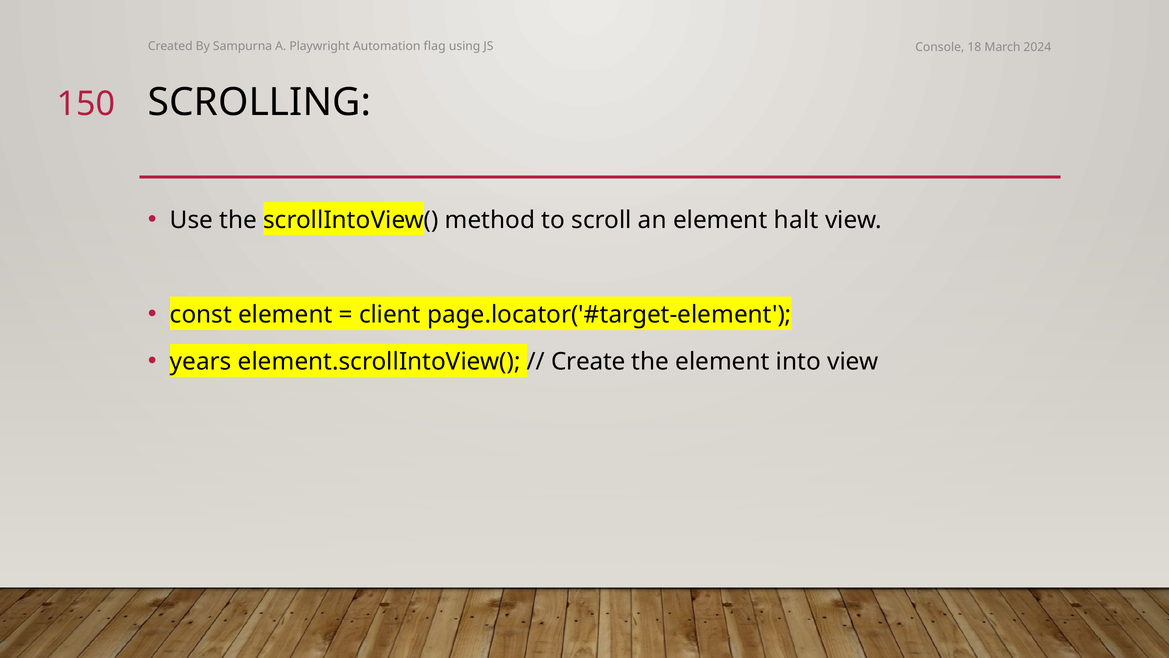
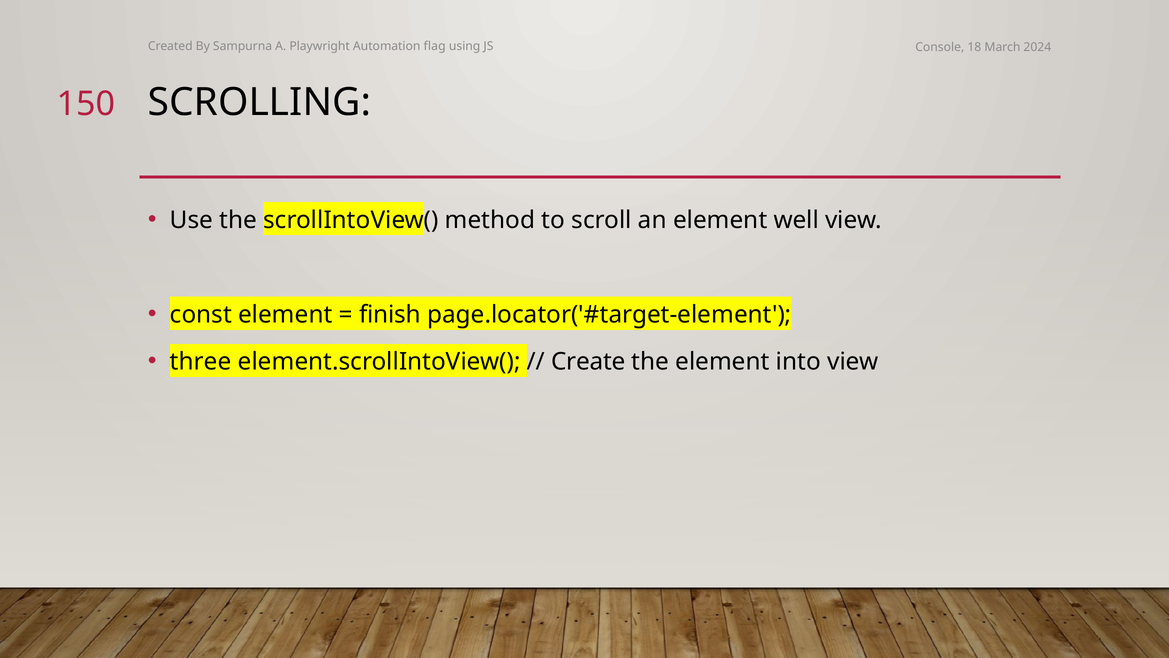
halt: halt -> well (796, 220)
client: client -> finish (390, 314)
years: years -> three (201, 362)
